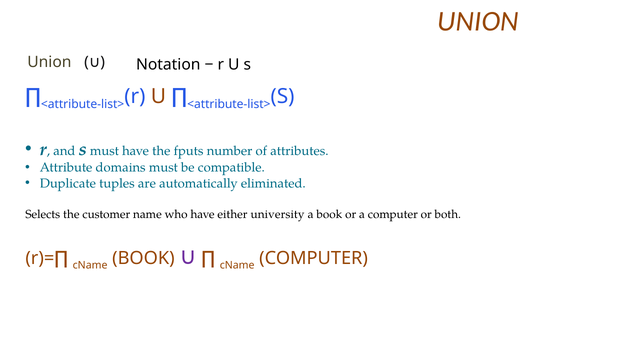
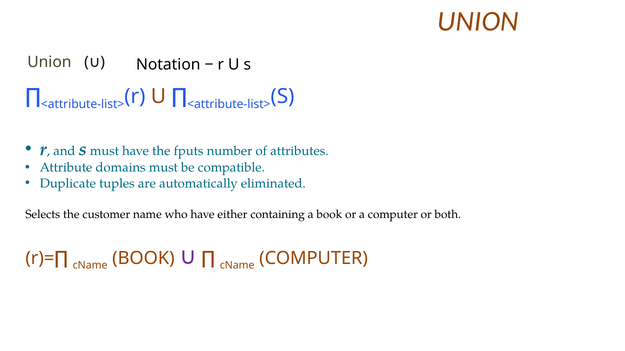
university: university -> containing (278, 215)
